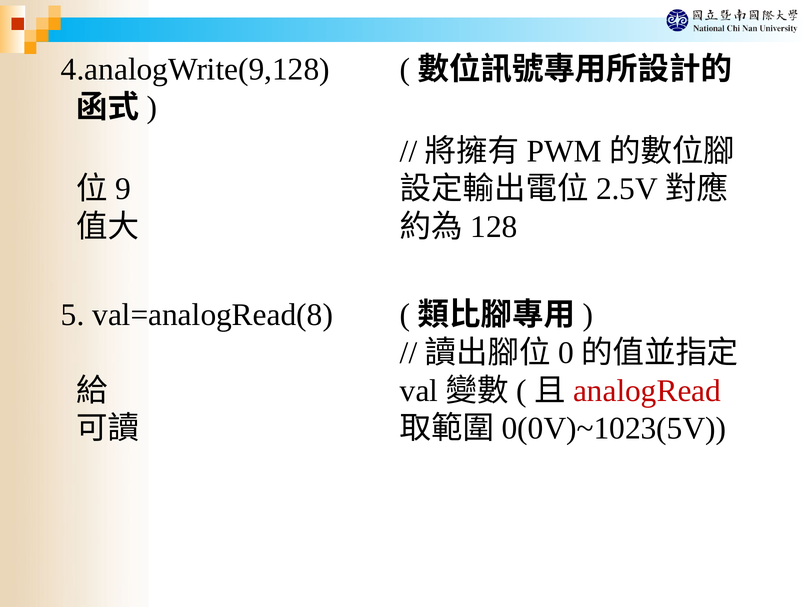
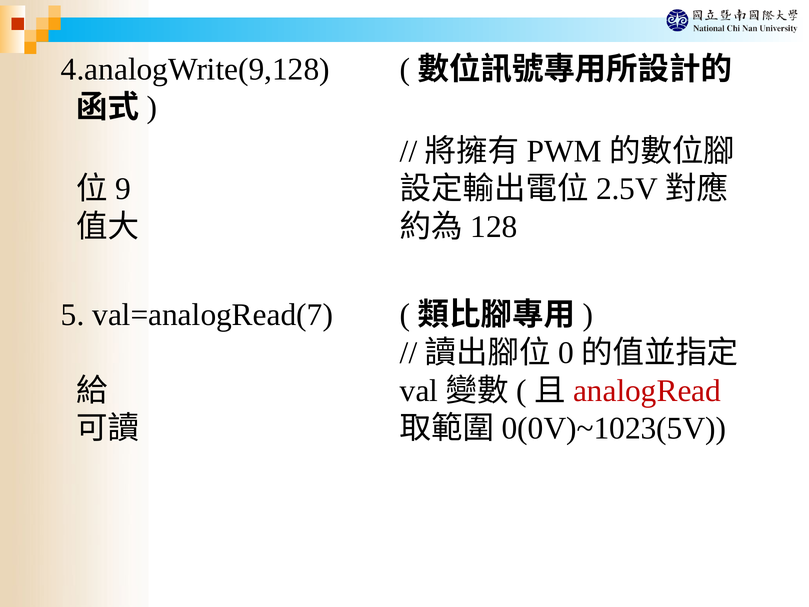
val=analogRead(8: val=analogRead(8 -> val=analogRead(7 (213, 315)
